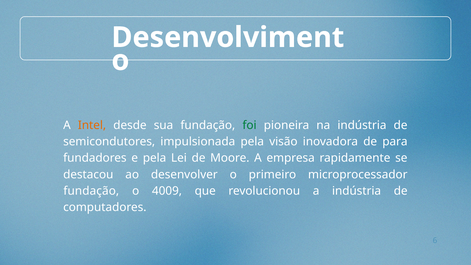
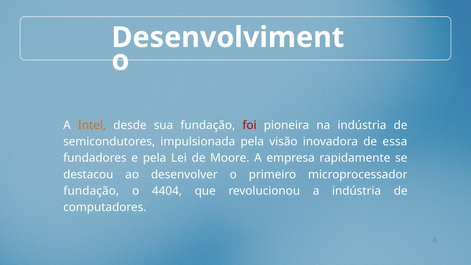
foi colour: green -> red (250, 125)
para: para -> essa (395, 142)
4009: 4009 -> 4404 (167, 191)
